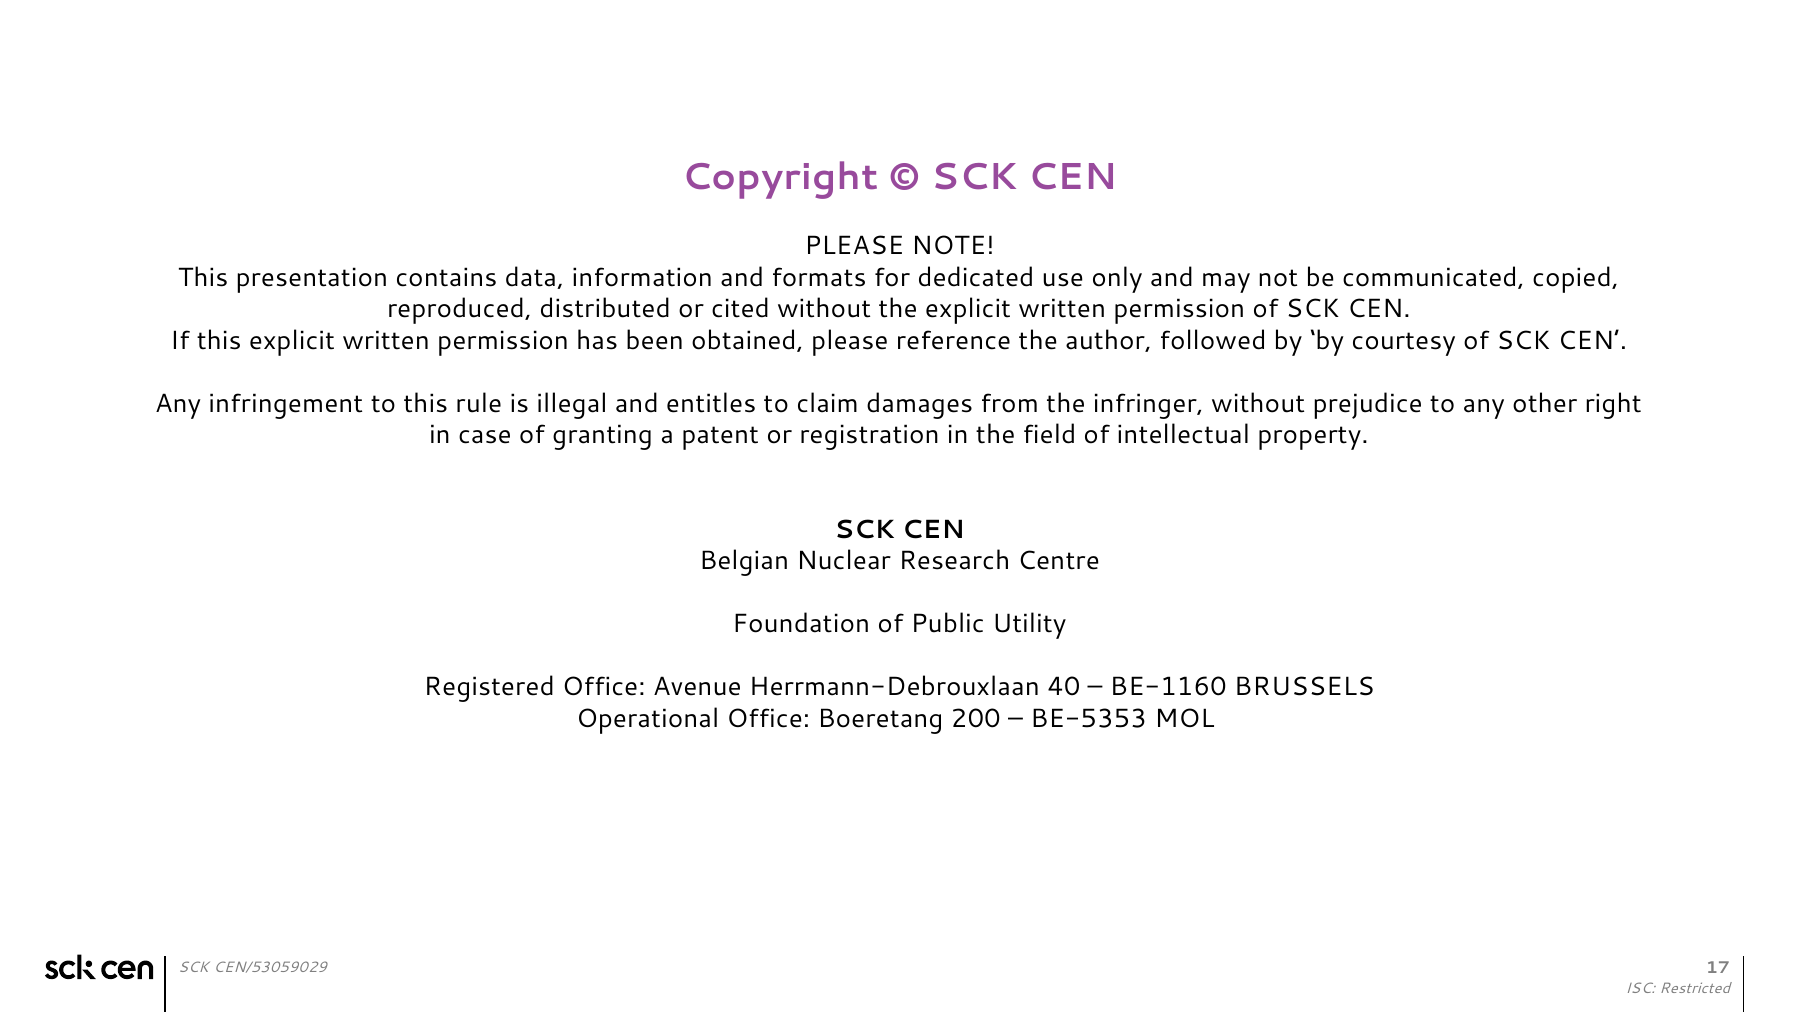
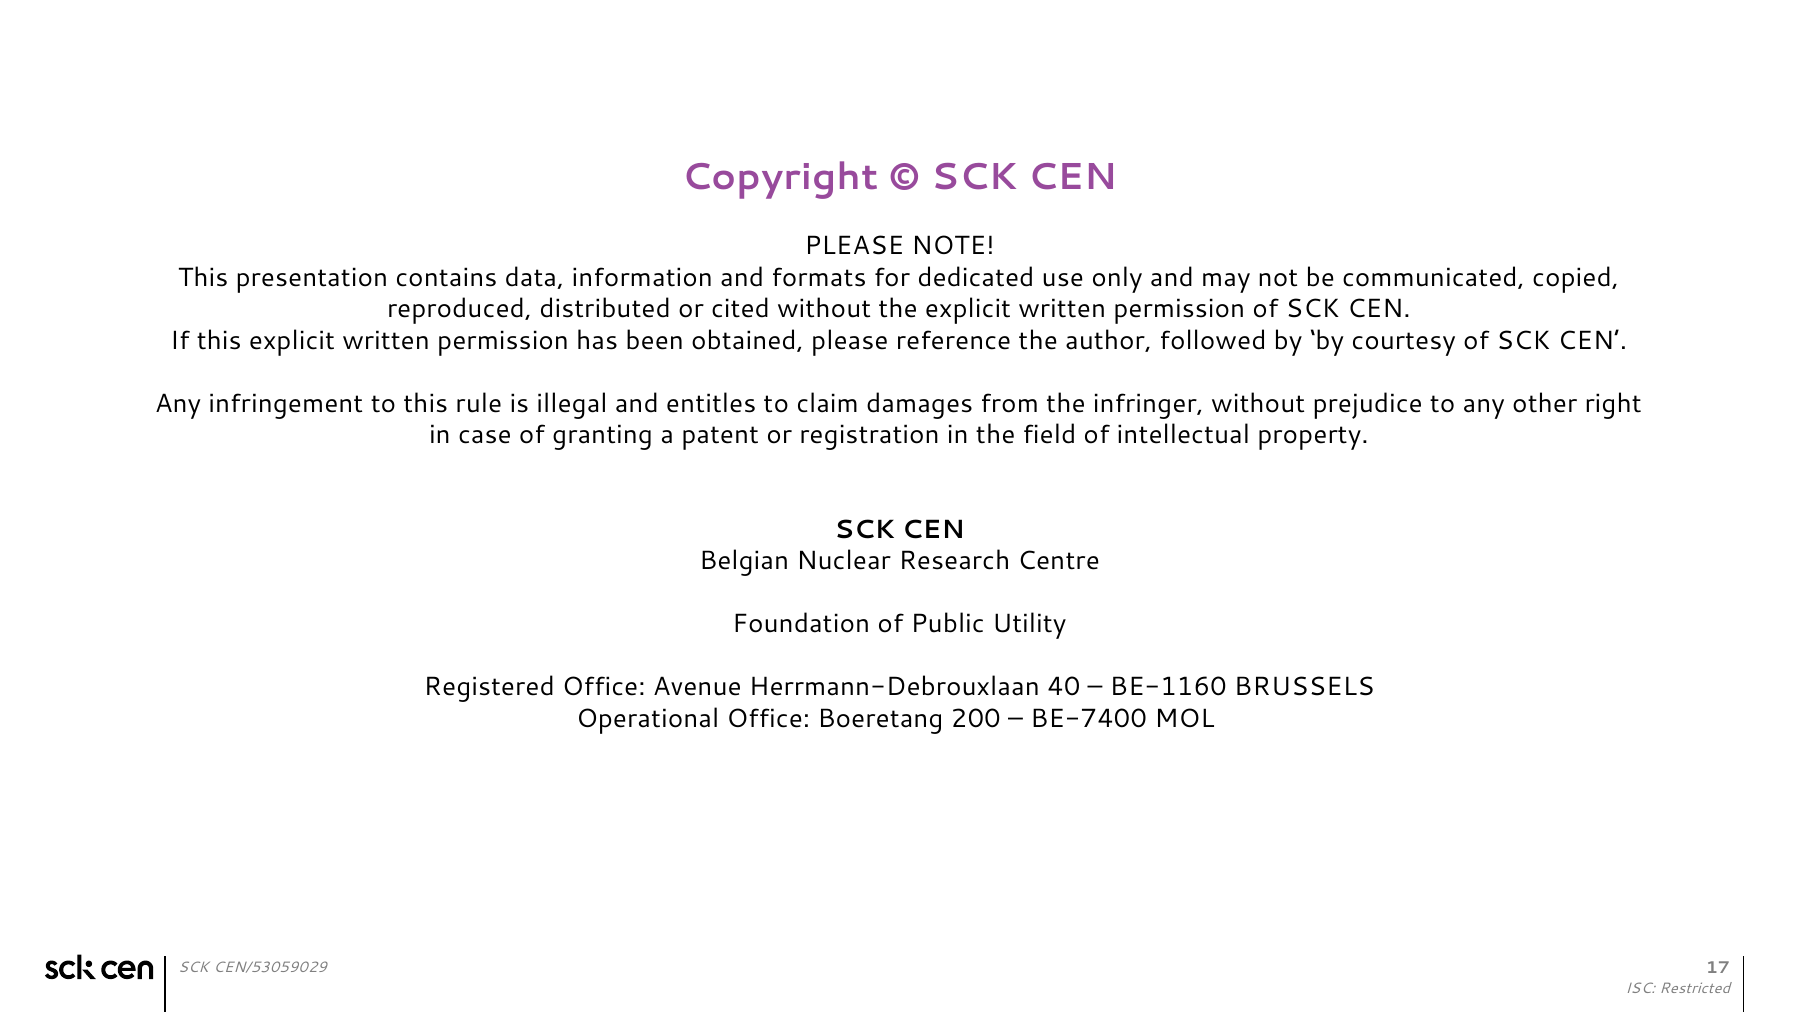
BE-5353: BE-5353 -> BE-7400 (1089, 719)
